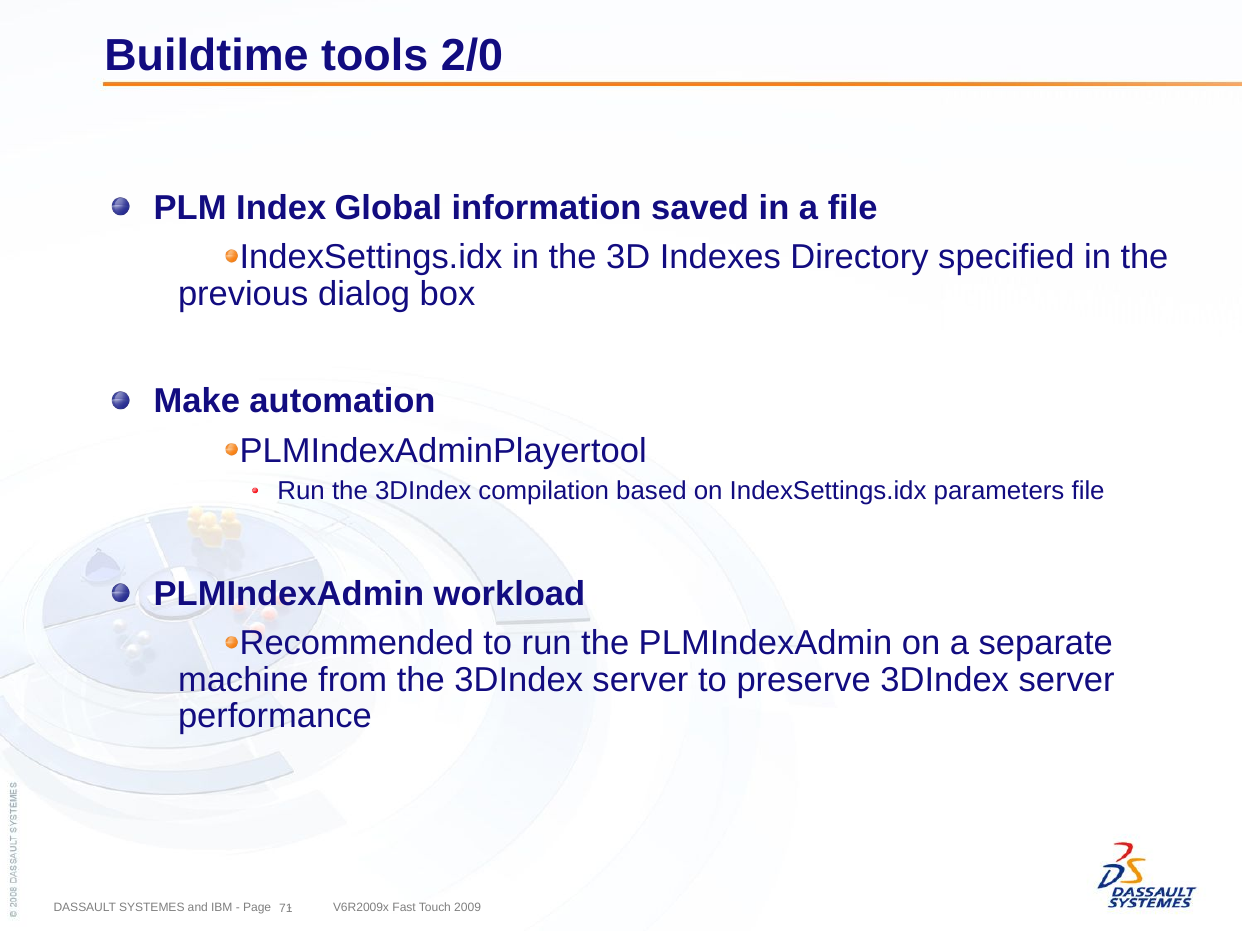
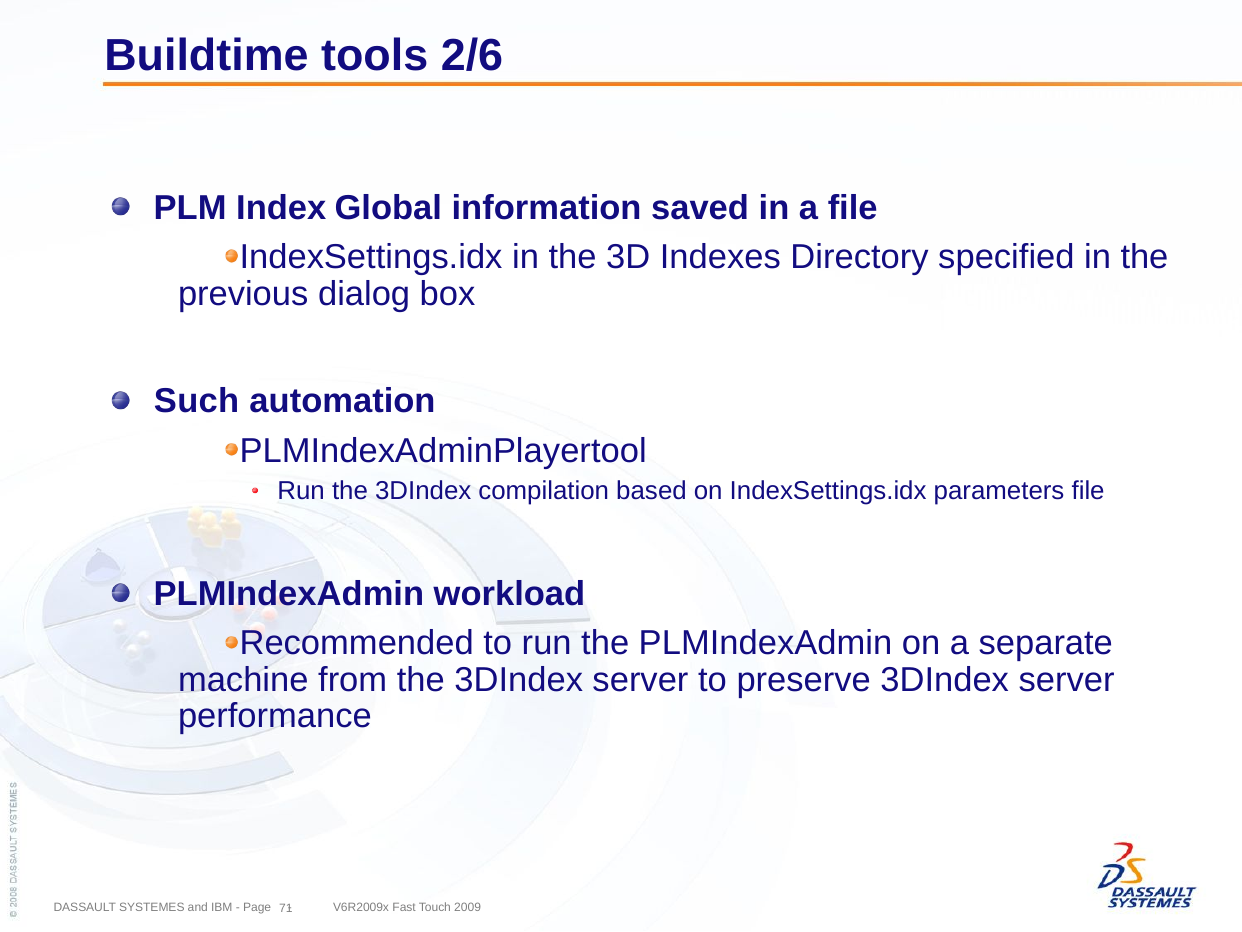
2/0: 2/0 -> 2/6 (472, 55)
Make: Make -> Such (197, 401)
